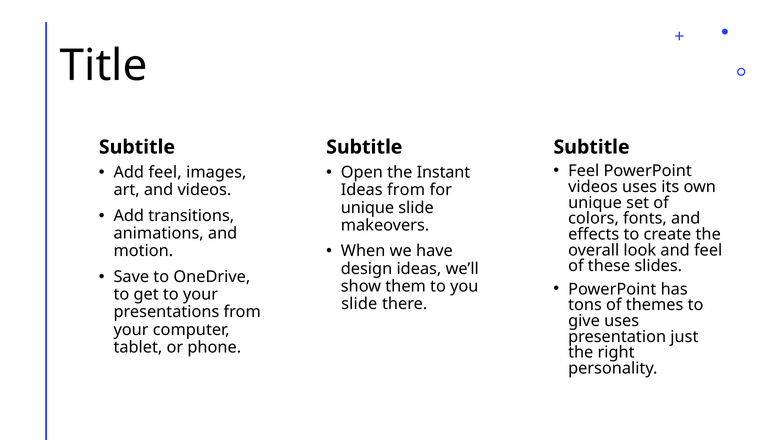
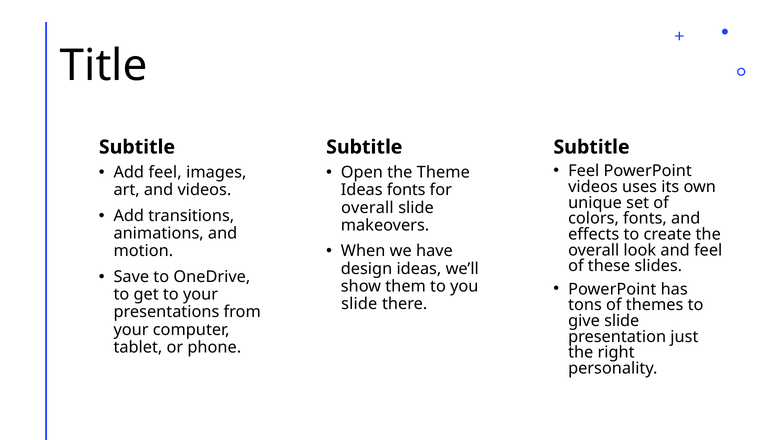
Instant: Instant -> Theme (443, 173)
Ideas from: from -> fonts (406, 190)
unique: unique -> overall (367, 208)
give uses: uses -> slide (622, 321)
